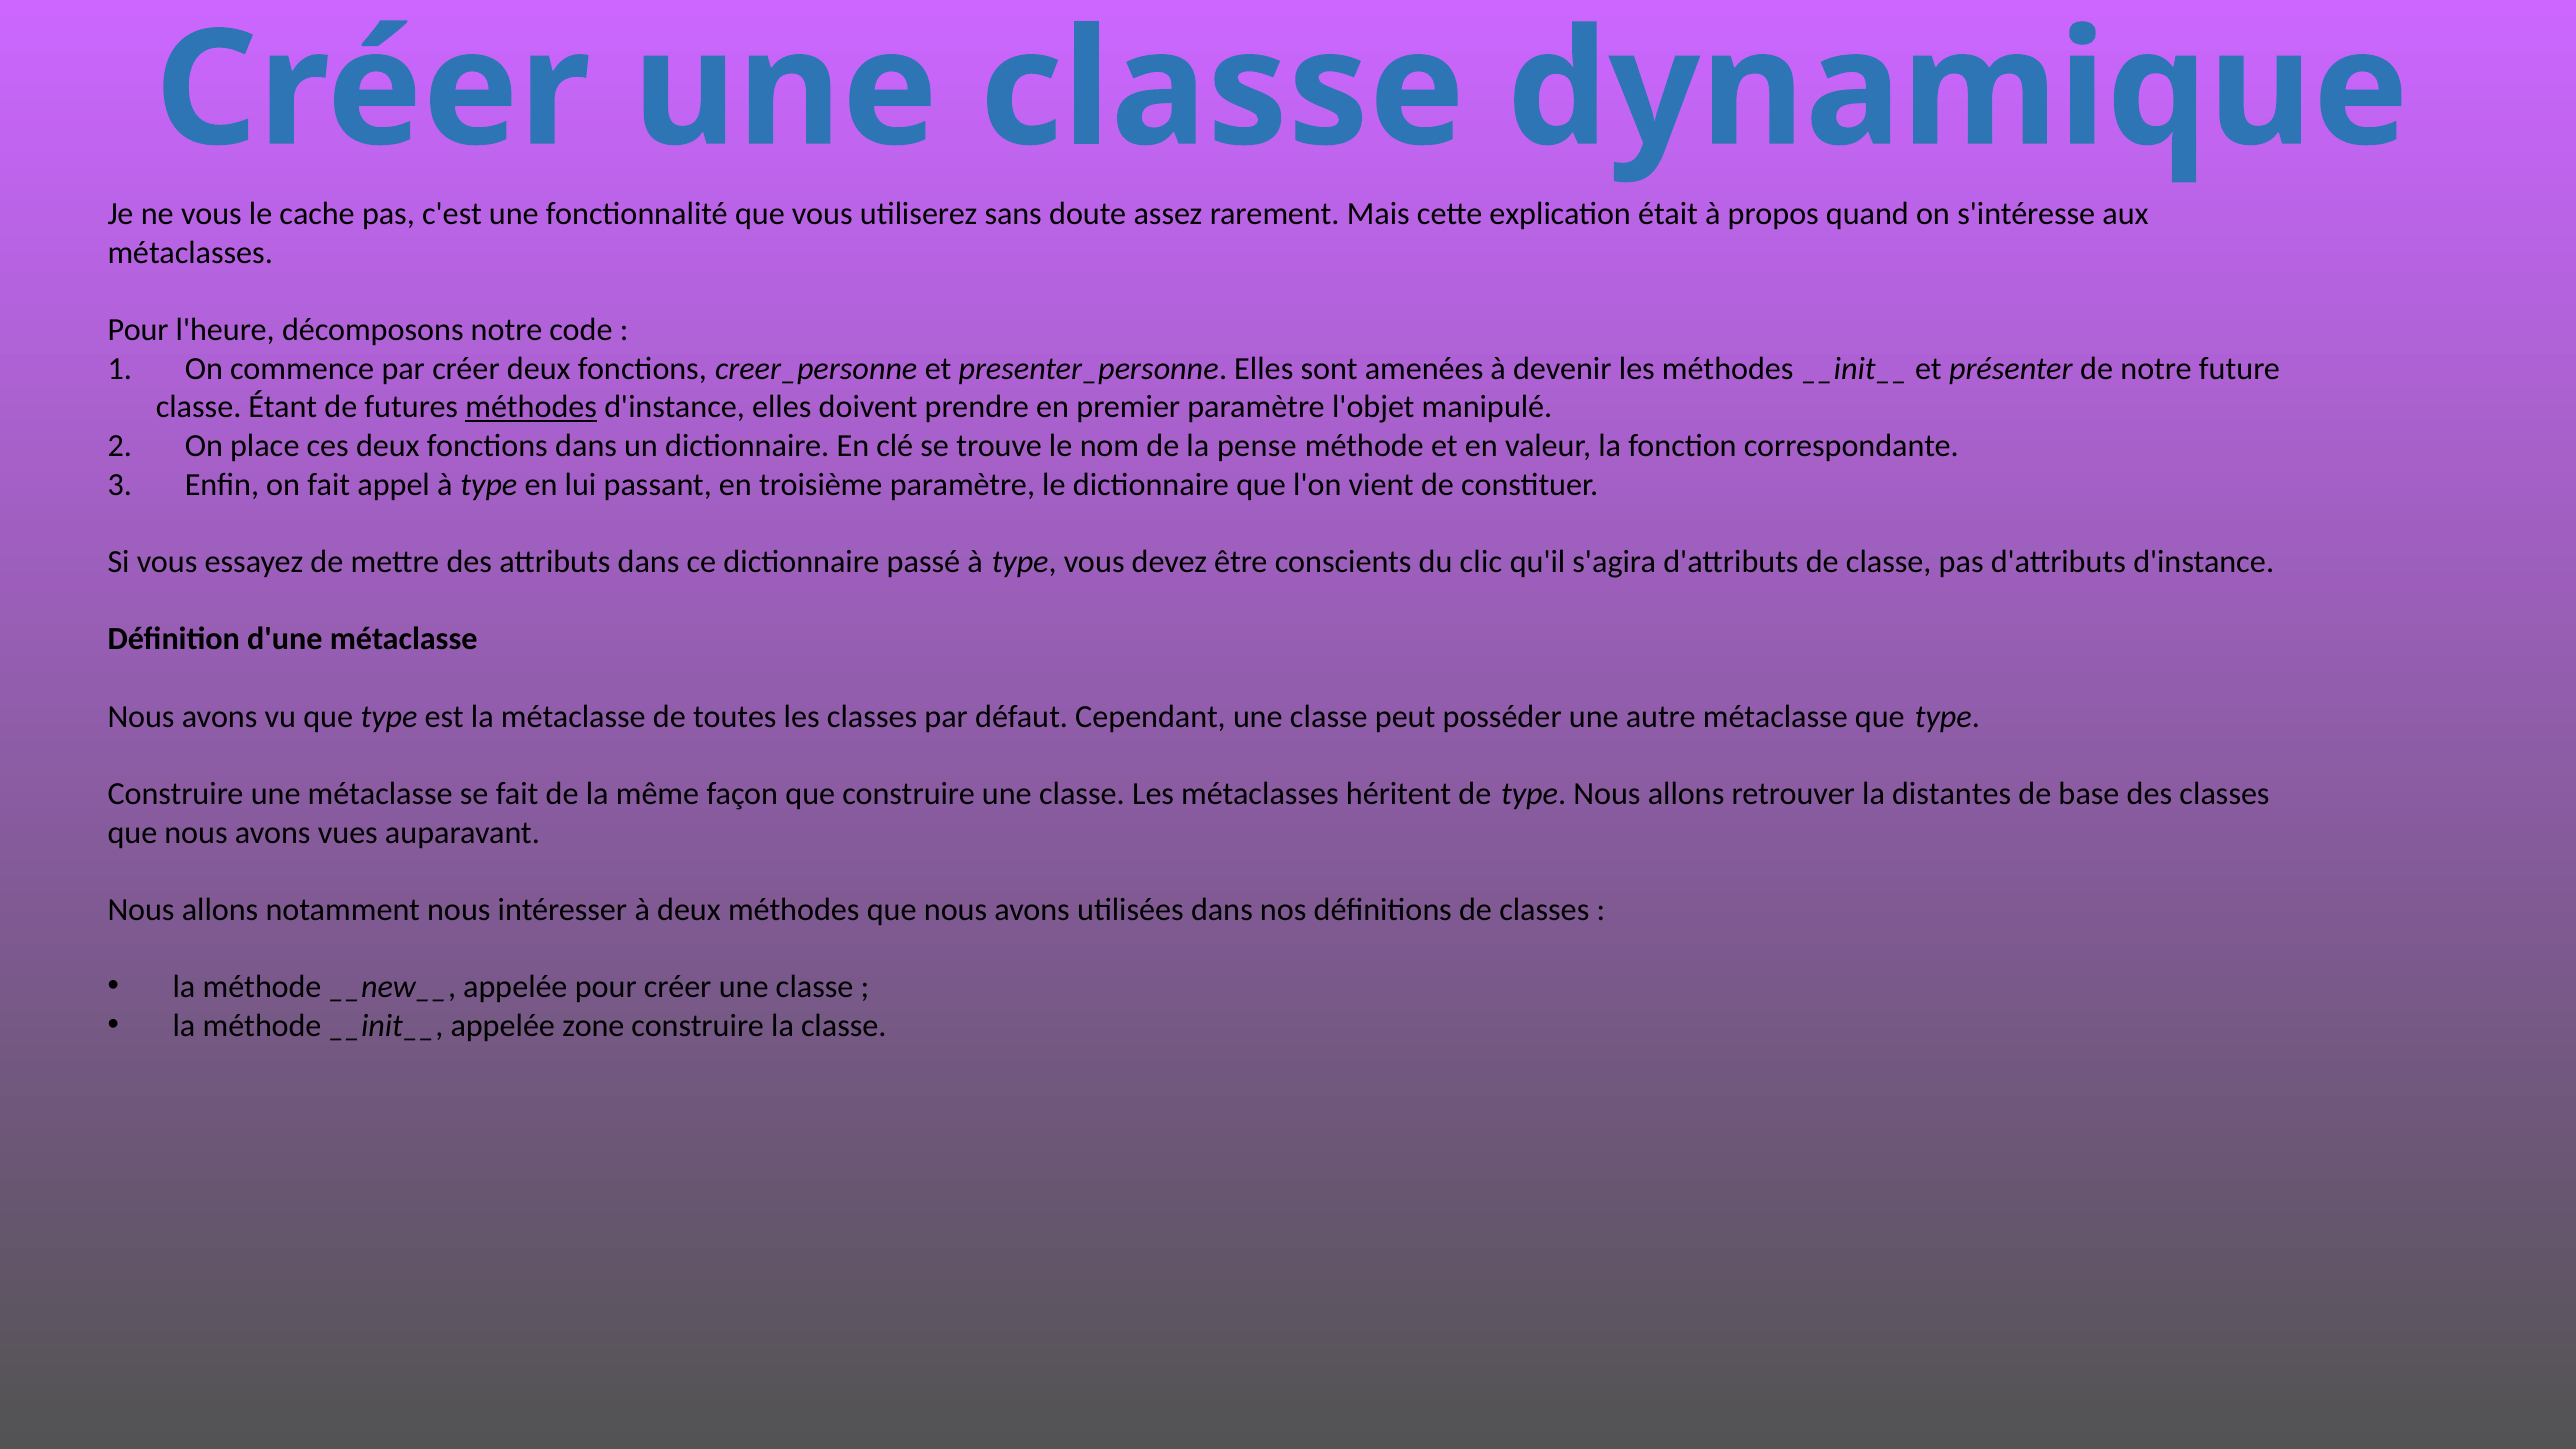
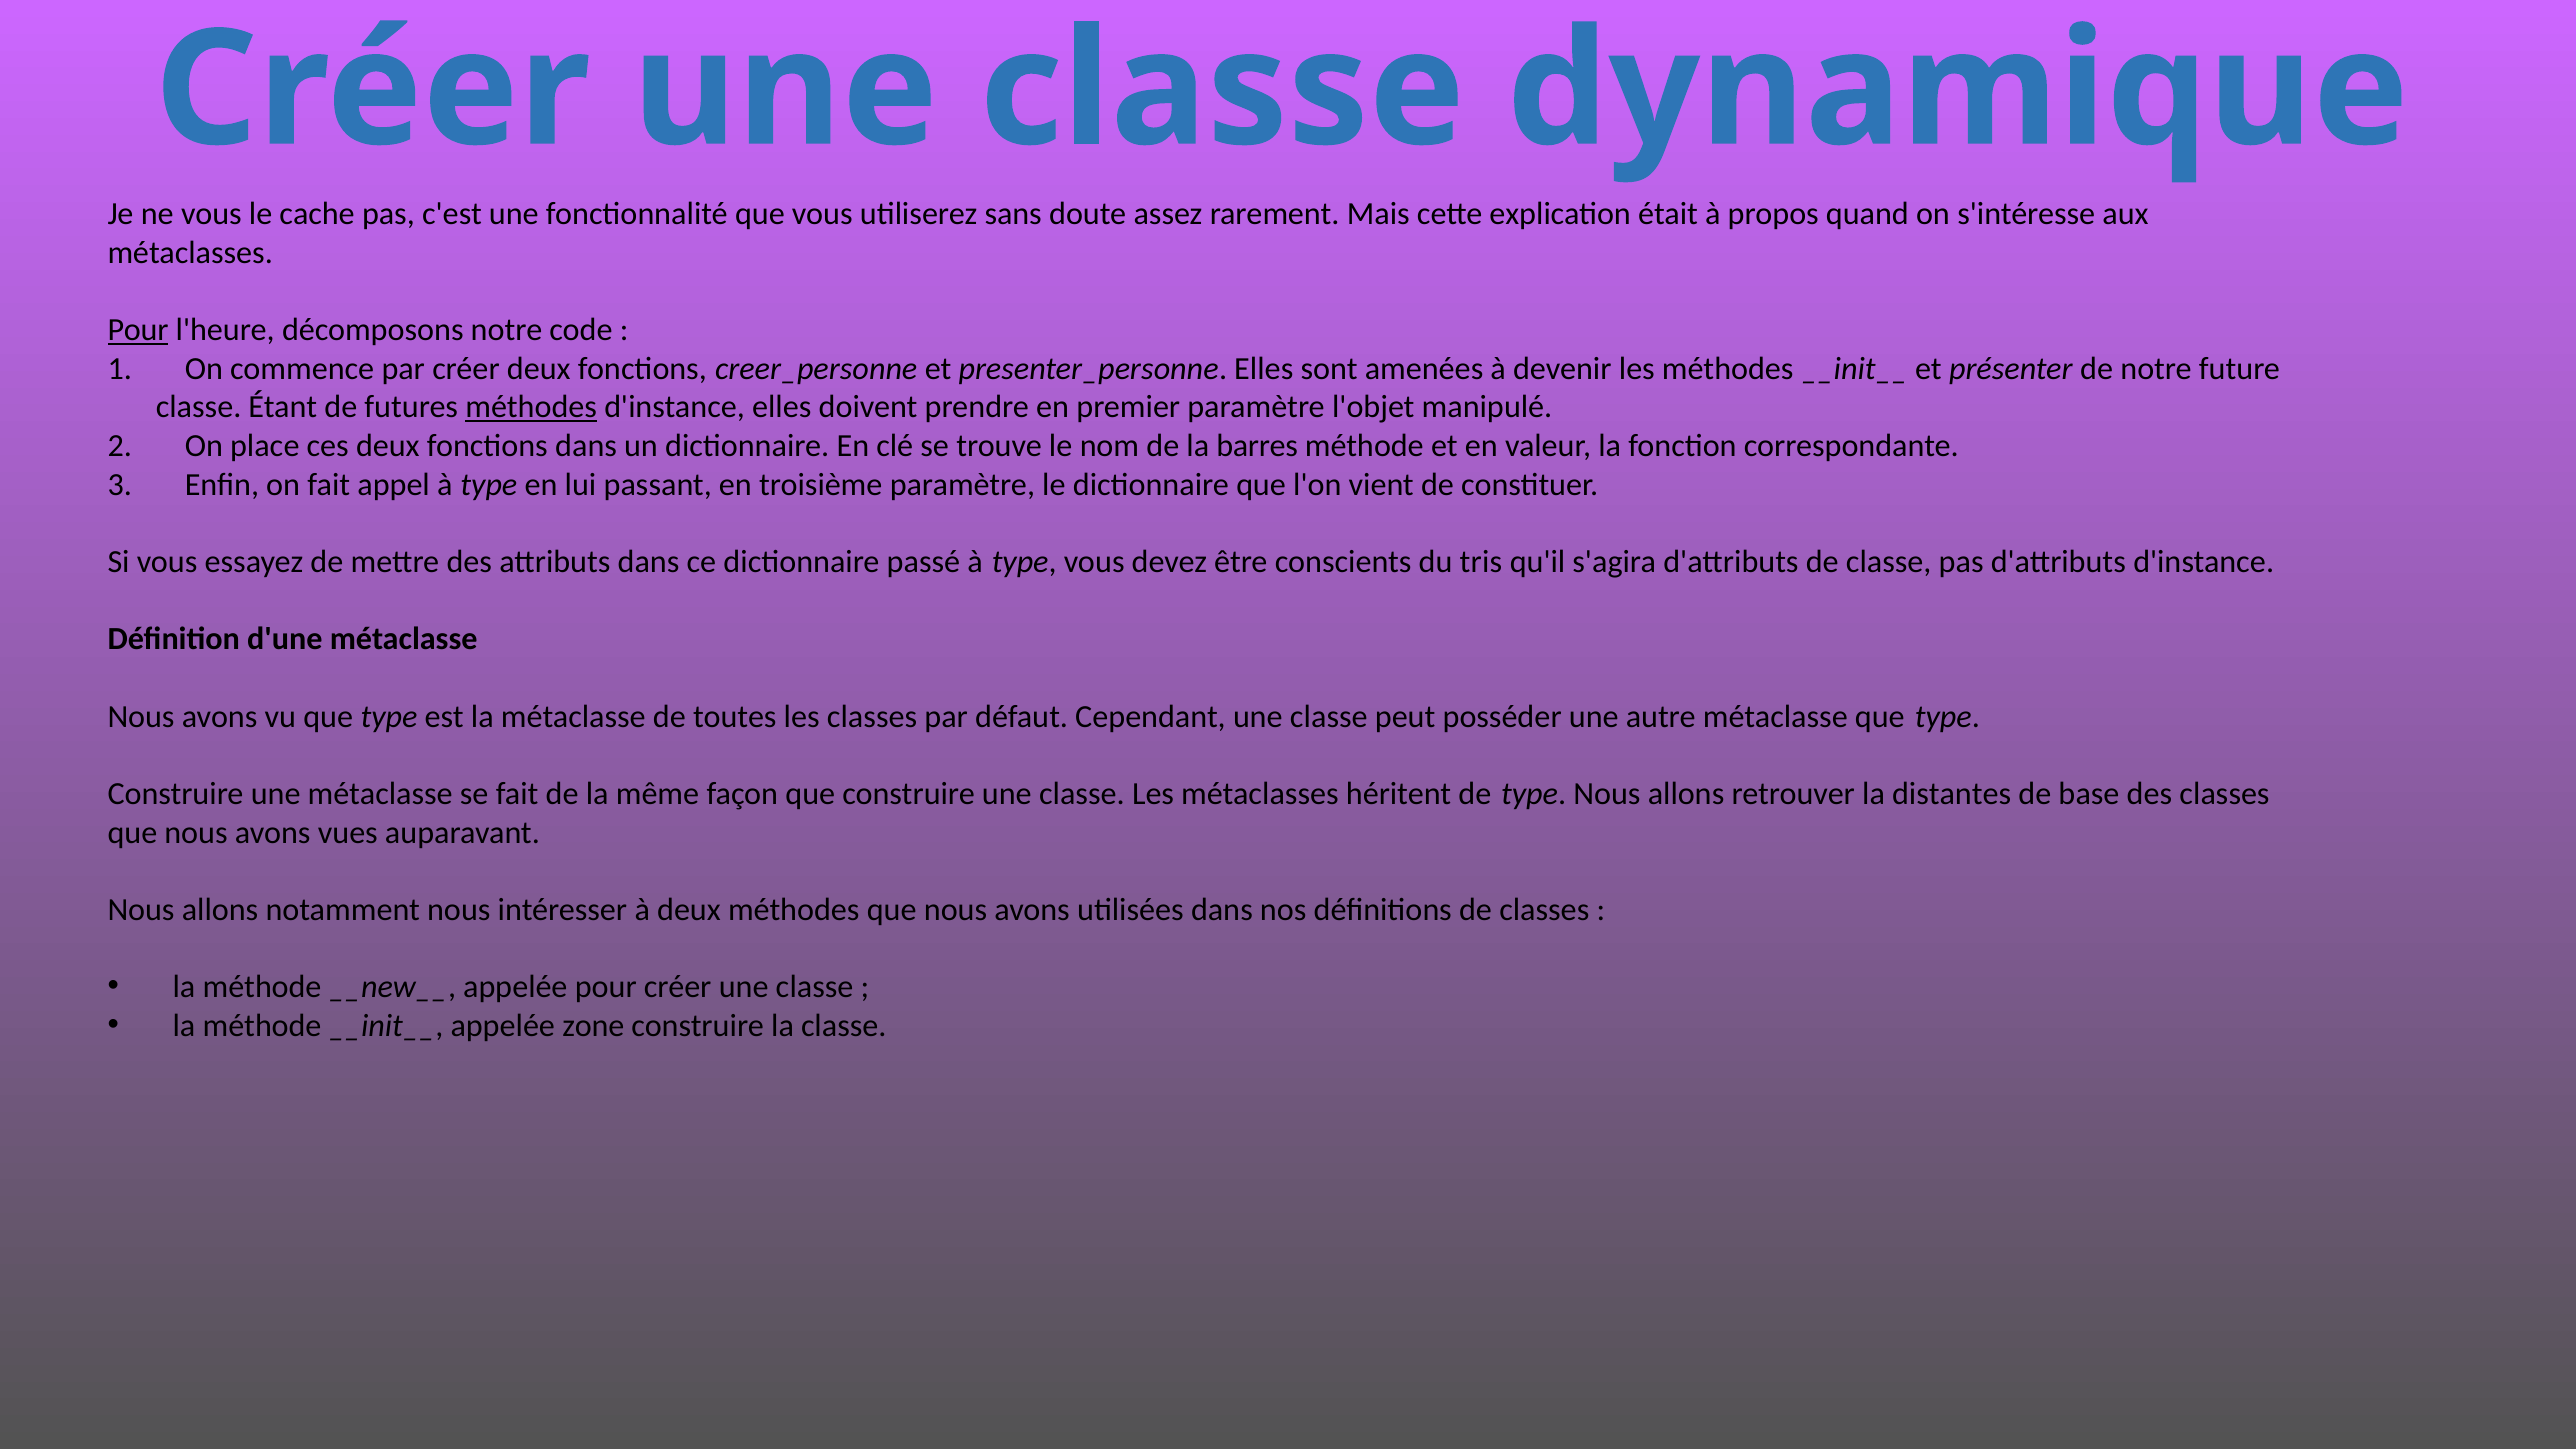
Pour underline: none -> present (138, 330)
pense: pense -> barres (1257, 446)
clic: clic -> tris (1481, 562)
